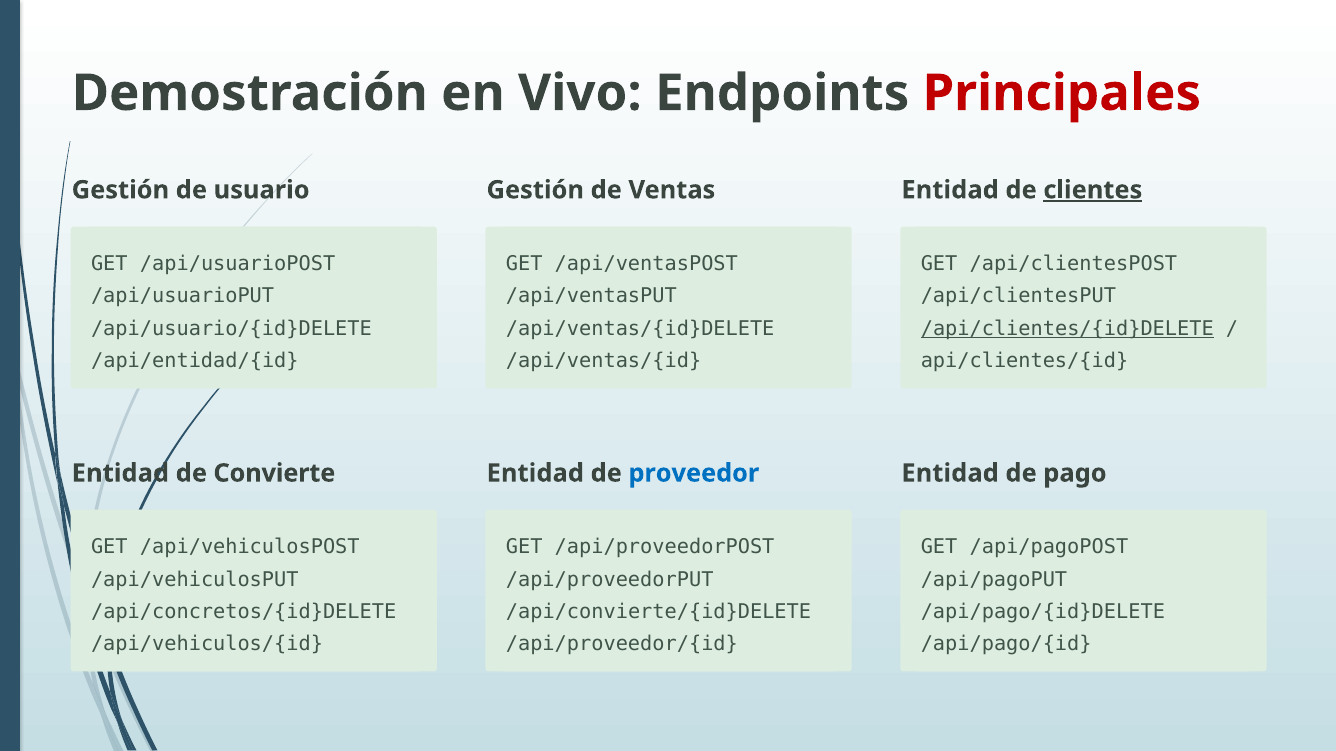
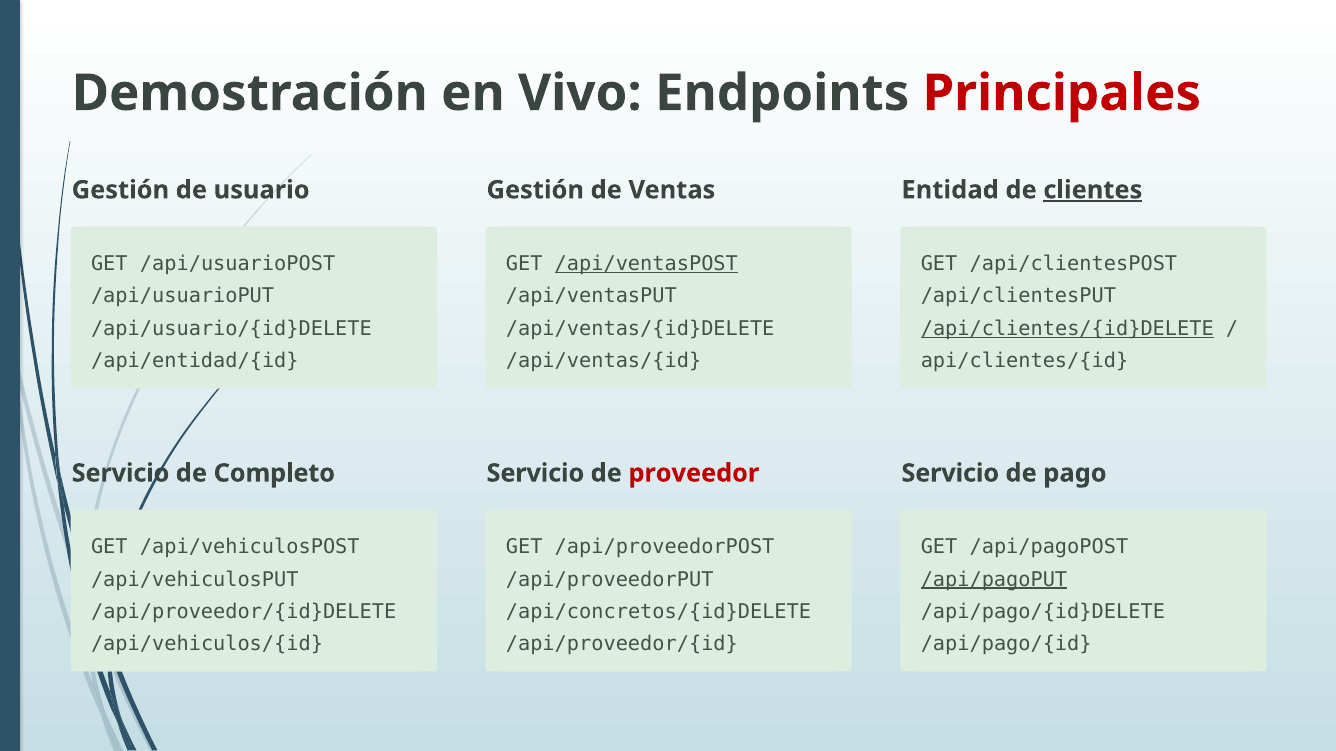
/api/ventasPOST underline: none -> present (646, 264)
Entidad: Entidad -> Servicio (121, 473)
Convierte: Convierte -> Completo (274, 473)
Entidad: Entidad -> Servicio (535, 473)
proveedor colour: blue -> red (694, 473)
Entidad: Entidad -> Servicio (950, 473)
/api/pagoPUT underline: none -> present (994, 580)
/api/concretos/{id}DELETE: /api/concretos/{id}DELETE -> /api/proveedor/{id}DELETE (244, 612)
/api/convierte/{id}DELETE: /api/convierte/{id}DELETE -> /api/concretos/{id}DELETE (659, 612)
